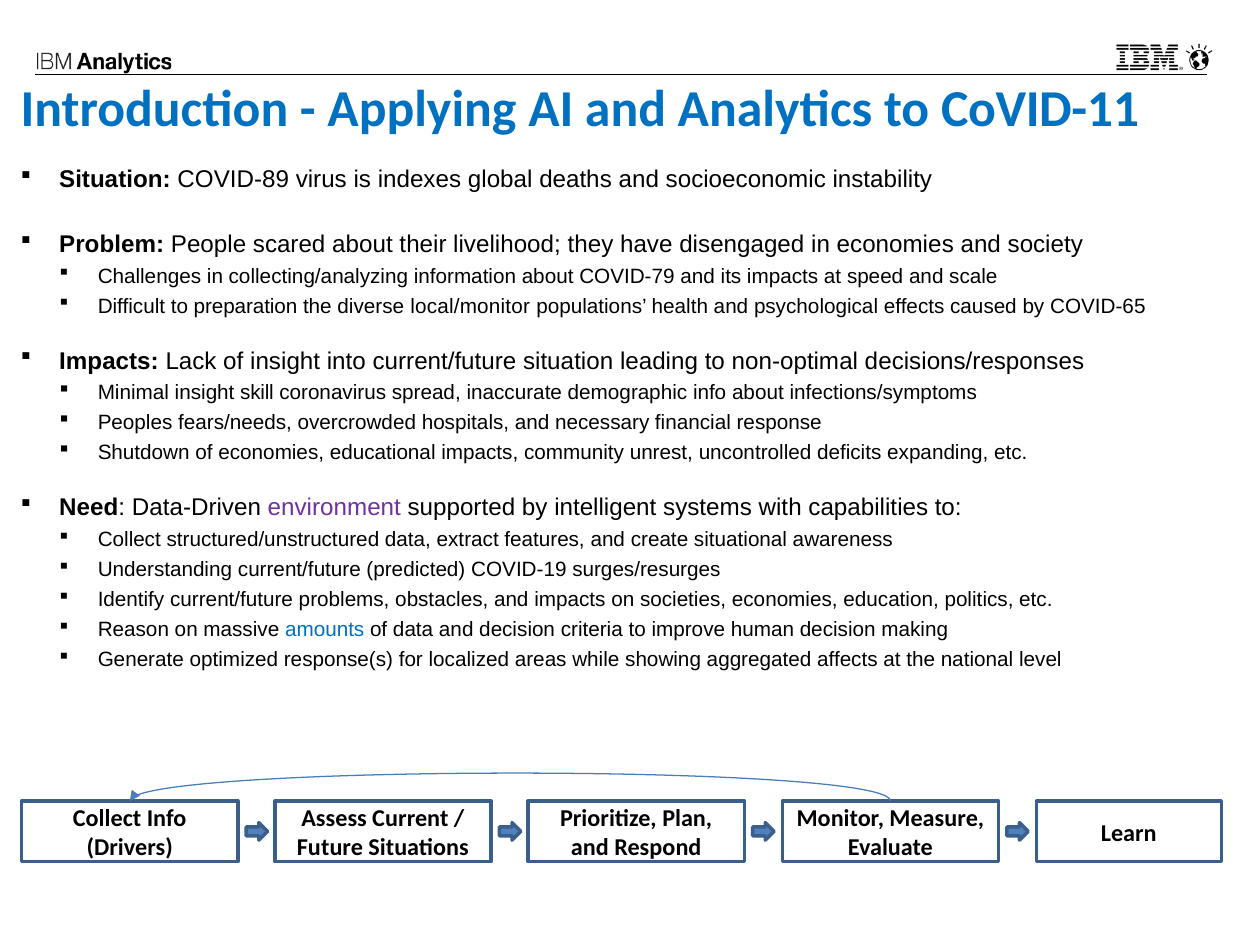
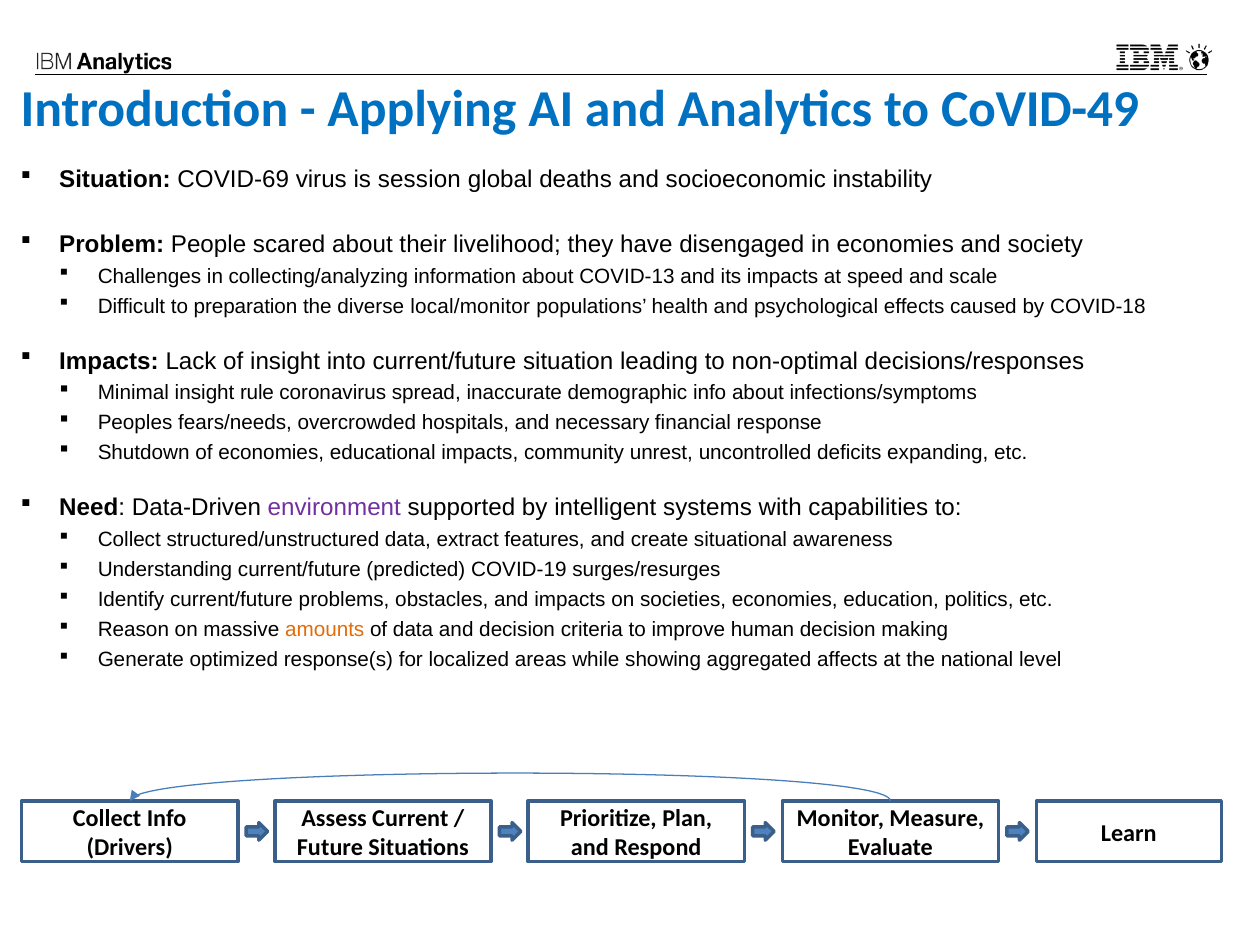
CoVID-11: CoVID-11 -> CoVID-49 (1040, 109)
COVID-89: COVID-89 -> COVID-69 (233, 179)
indexes: indexes -> session (419, 179)
COVID-79: COVID-79 -> COVID-13 (627, 276)
COVID-65: COVID-65 -> COVID-18 (1098, 307)
skill: skill -> rule (257, 393)
amounts colour: blue -> orange (325, 630)
